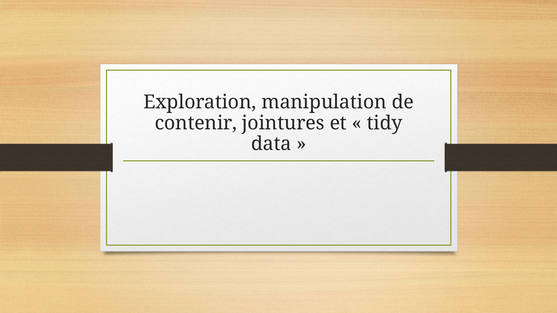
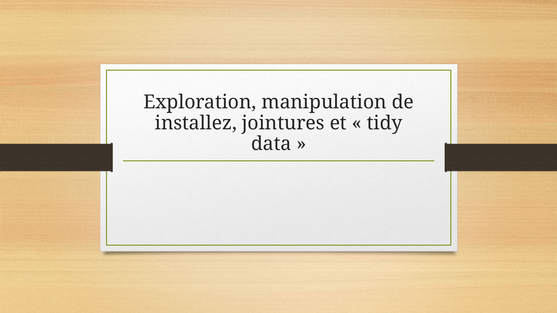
contenir: contenir -> installez (196, 123)
